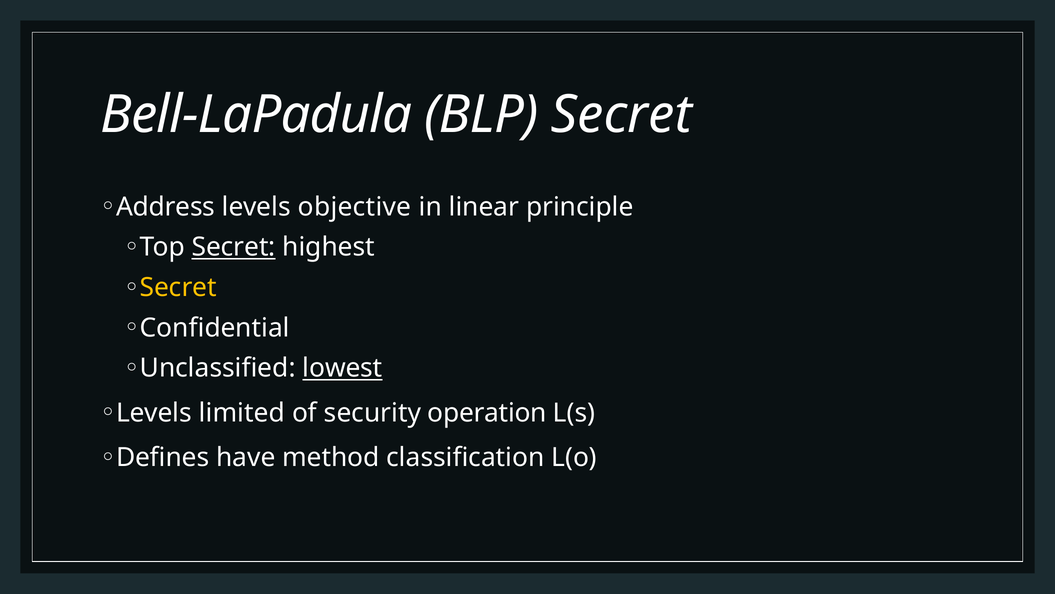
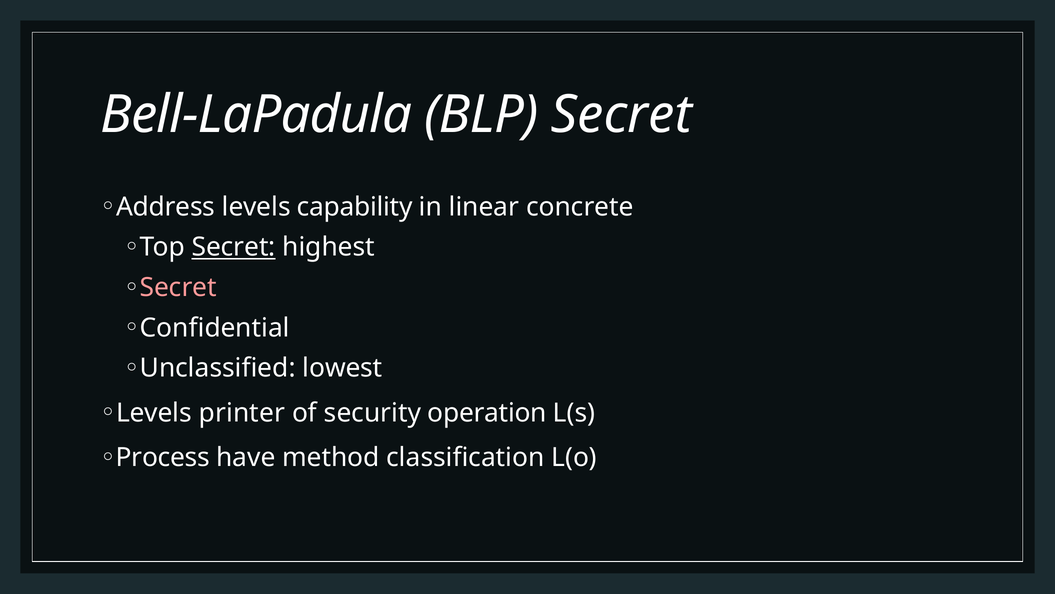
objective: objective -> capability (355, 207)
principle: principle -> concrete (580, 207)
Secret colour: yellow -> pink (178, 287)
lowest underline: present -> none (342, 368)
limited: limited -> printer (242, 413)
Defines: Defines -> Process (163, 457)
